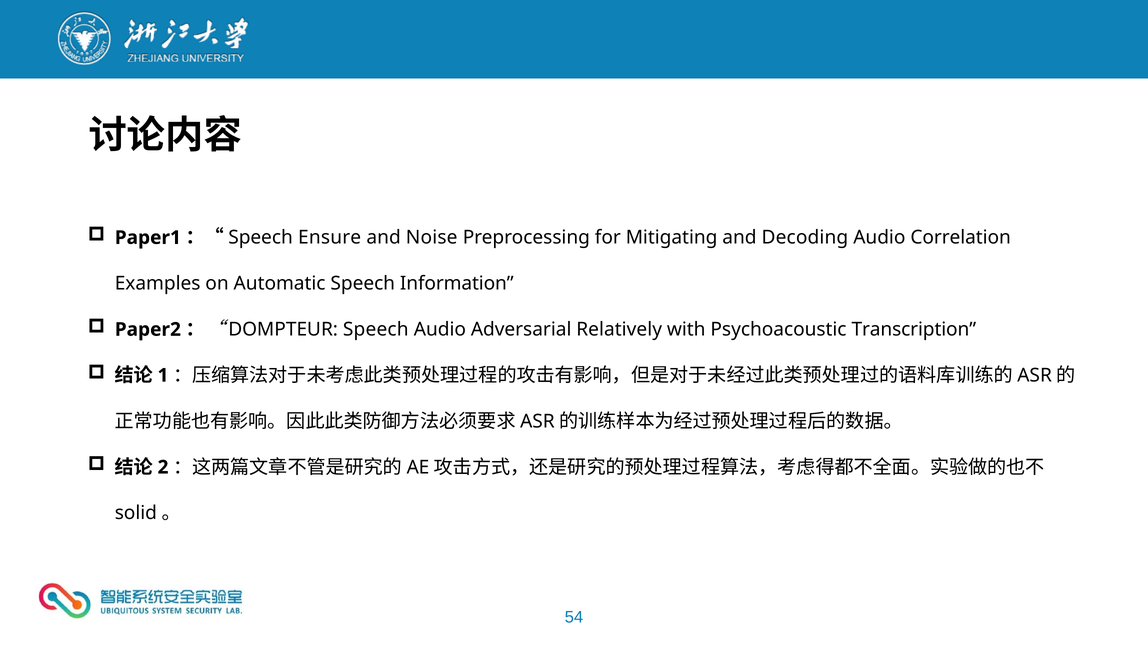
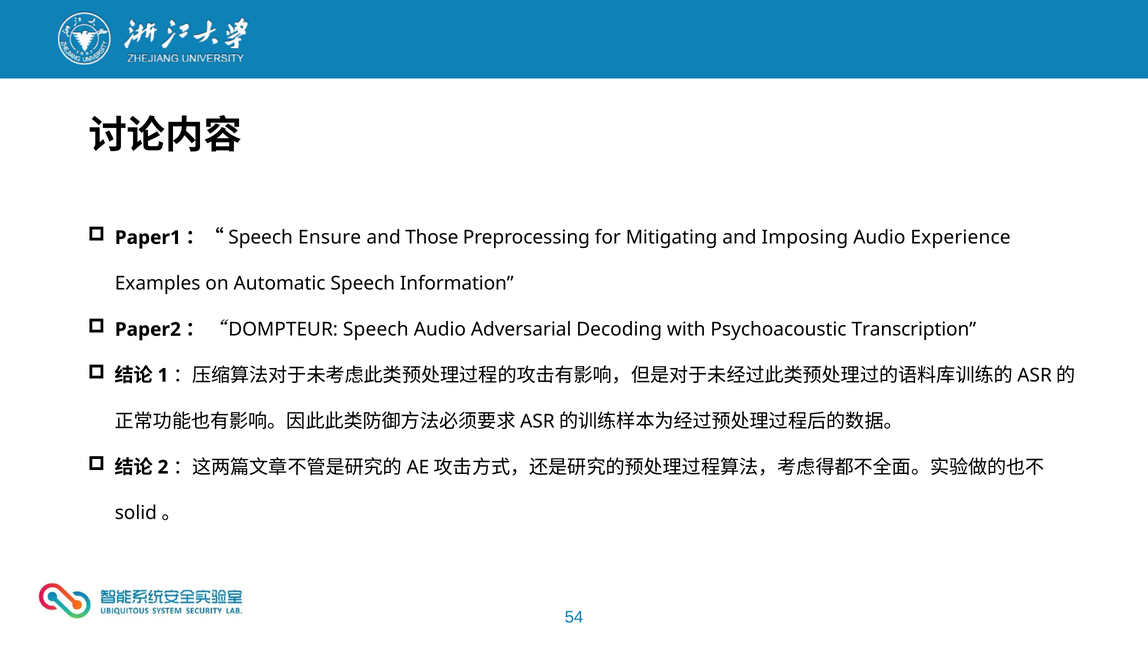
Noise: Noise -> Those (432, 238)
Decoding: Decoding -> Imposing (805, 238)
Correlation: Correlation -> Experience (961, 238)
Relatively: Relatively -> Decoding (619, 329)
